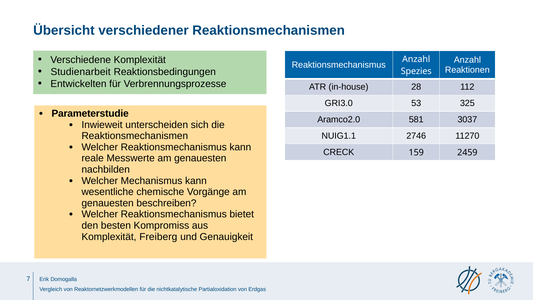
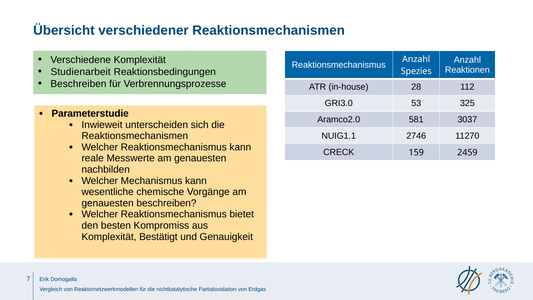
Entwickelten: Entwickelten -> Beschreiben (78, 84)
Freiberg: Freiberg -> Bestätigt (158, 237)
